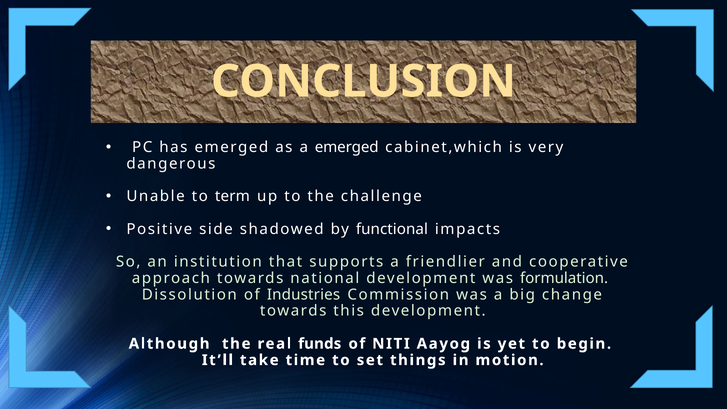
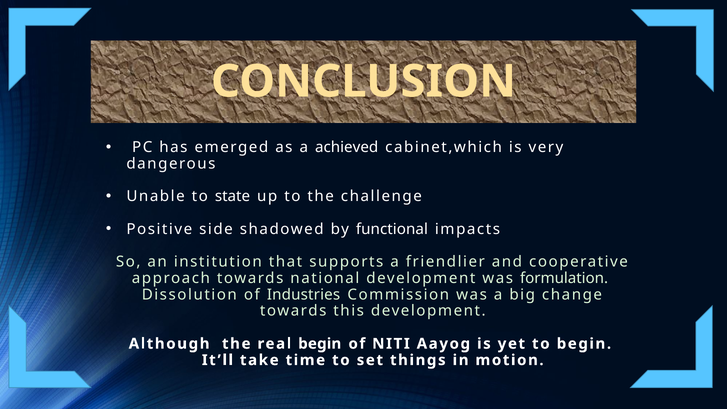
a emerged: emerged -> achieved (347, 147)
term: term -> state (232, 196)
real funds: funds -> begin (320, 344)
